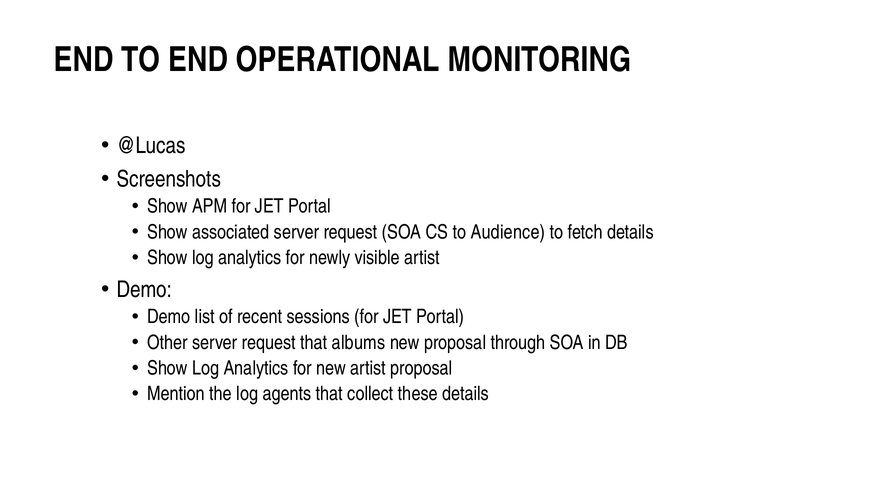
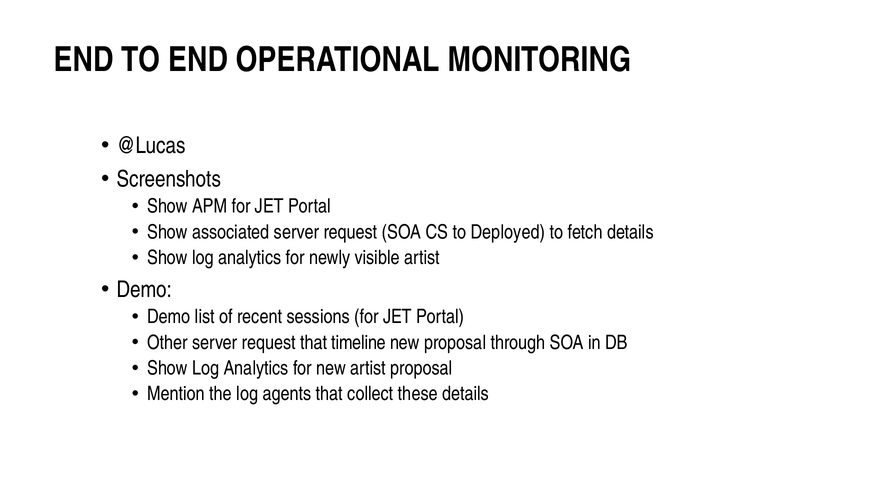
Audience: Audience -> Deployed (508, 232)
albums: albums -> timeline (359, 343)
